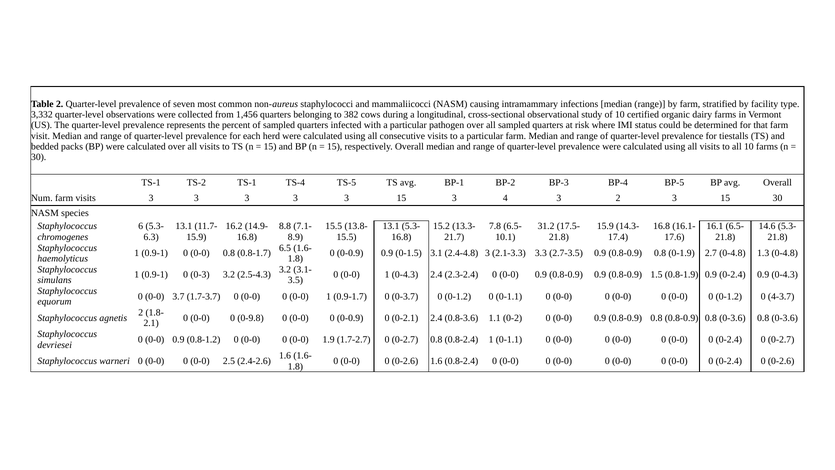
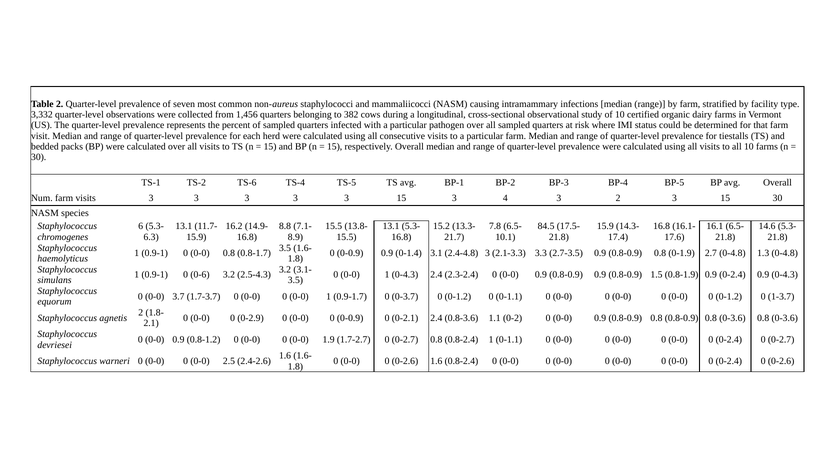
TS-2 TS-1: TS-1 -> TS-6 (247, 182)
31.2: 31.2 -> 84.5 (546, 226)
6.5: 6.5 -> 3.5 (285, 248)
0-1.5: 0-1.5 -> 0-1.4 (409, 253)
0-3: 0-3 -> 0-6 (200, 275)
4-3.7: 4-3.7 -> 1-3.7 (781, 296)
0-9.8: 0-9.8 -> 0-2.9 (251, 318)
